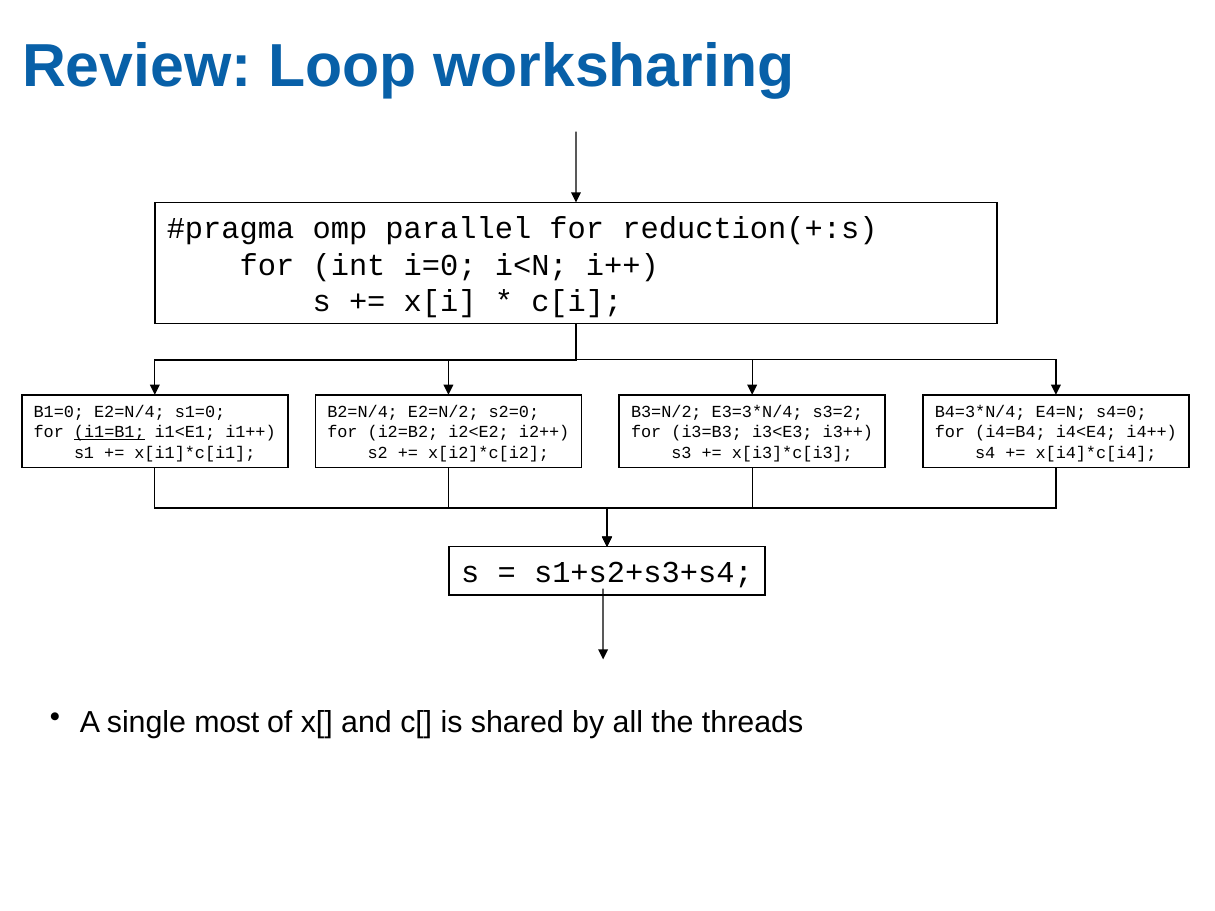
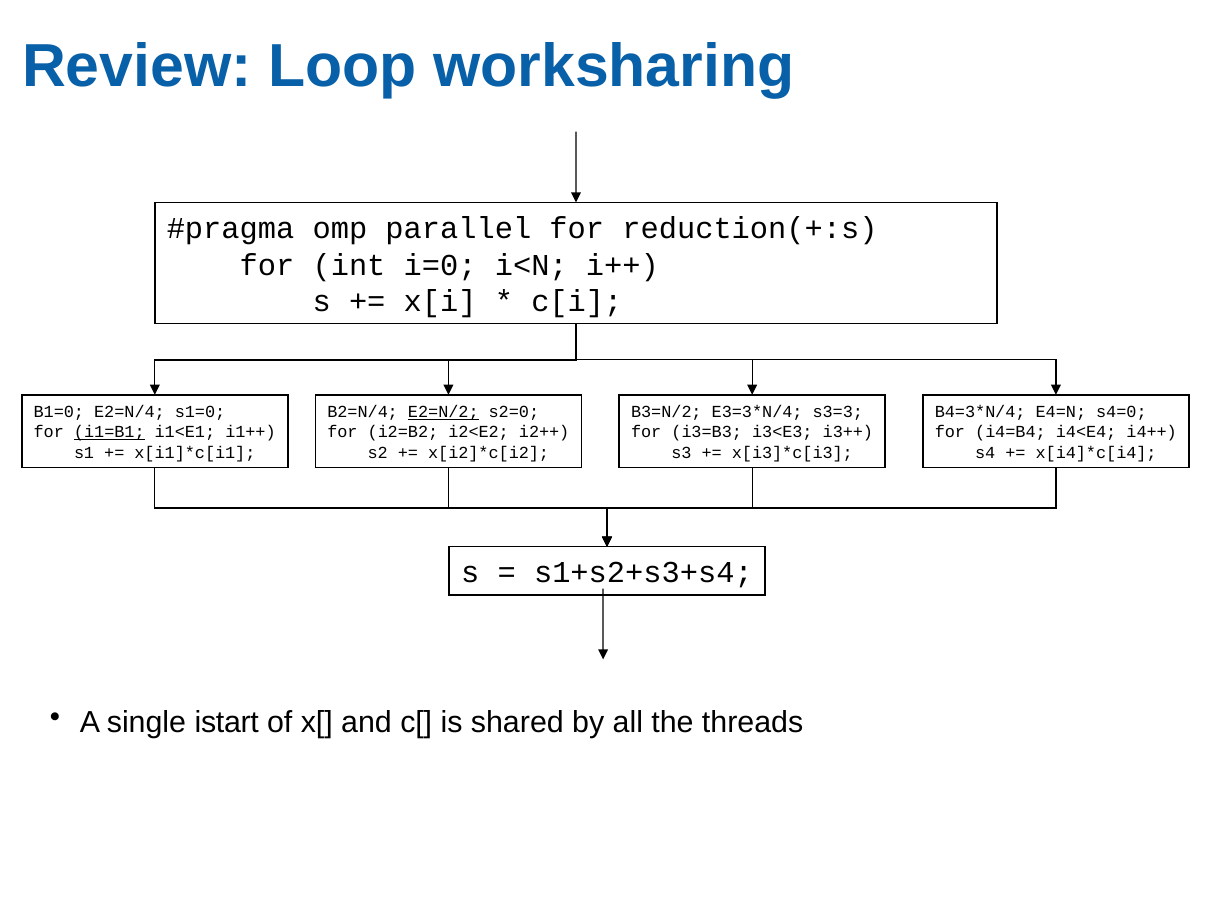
E2=N/2 underline: none -> present (443, 412)
s3=2: s3=2 -> s3=3 (838, 412)
most: most -> istart (227, 722)
